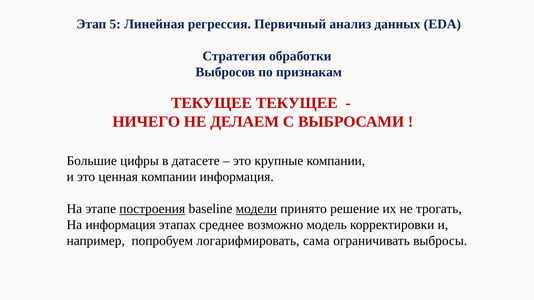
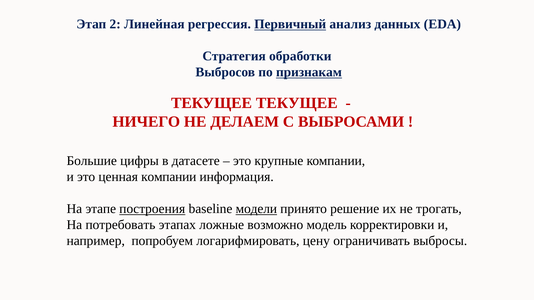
5: 5 -> 2 (115, 24)
Первичный underline: none -> present (290, 24)
признакам underline: none -> present (309, 72)
На информация: информация -> потребовать (120, 225)
среднее: среднее -> ложные (222, 225)
сама: сама -> цену (316, 241)
